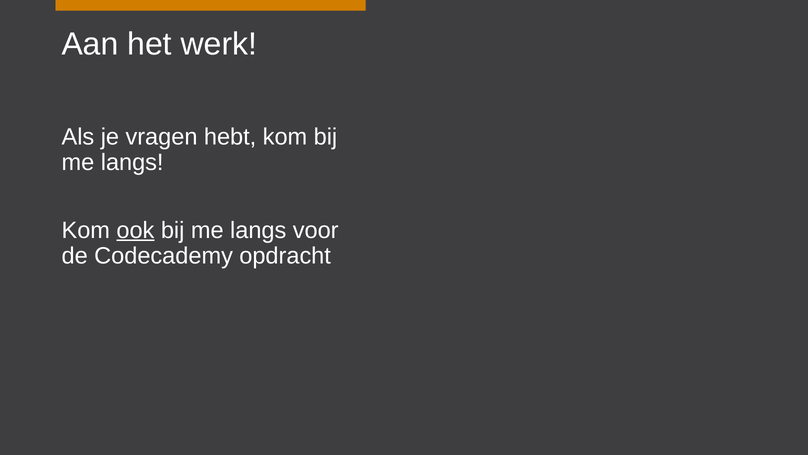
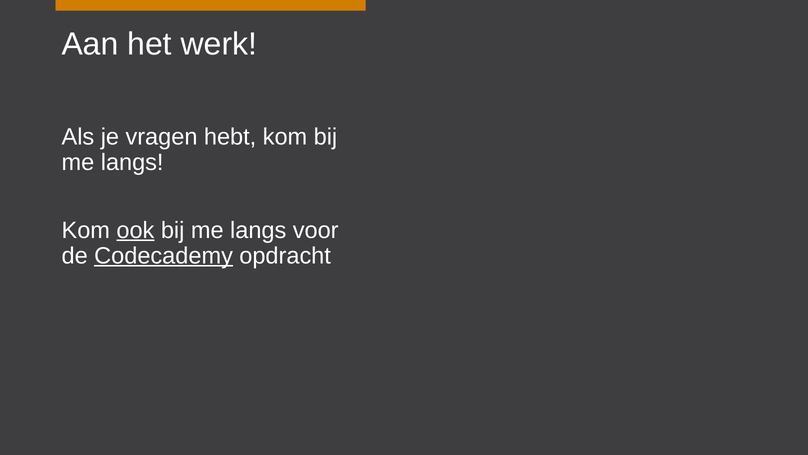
Codecademy underline: none -> present (164, 255)
